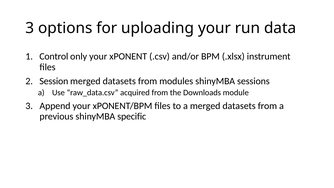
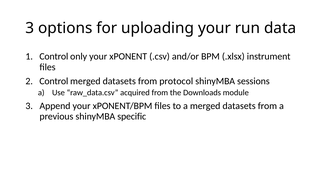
Session: Session -> Control (54, 81)
modules: modules -> protocol (176, 81)
